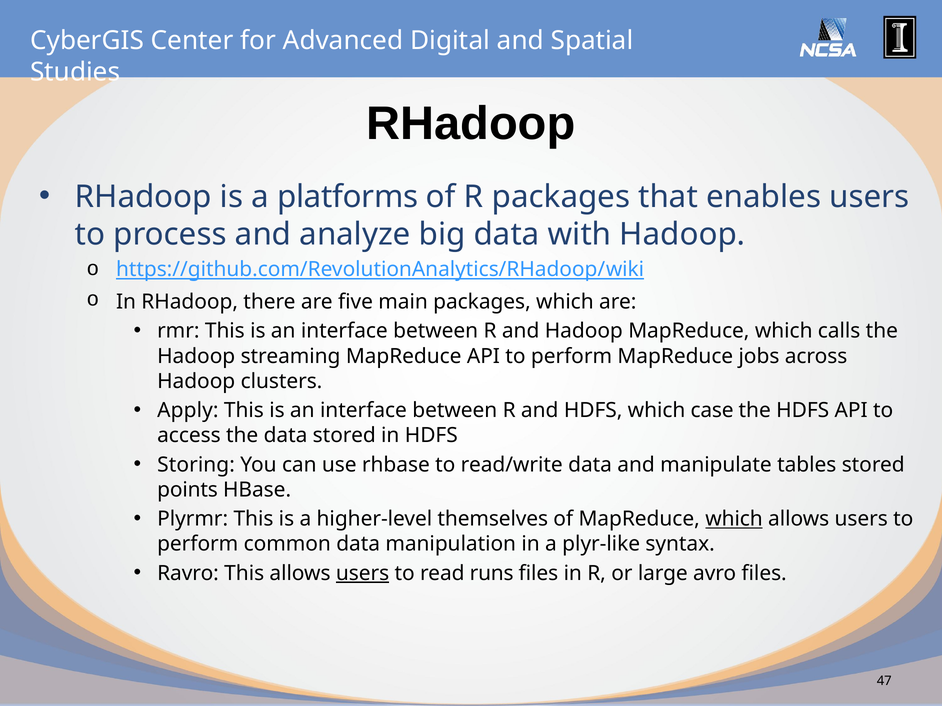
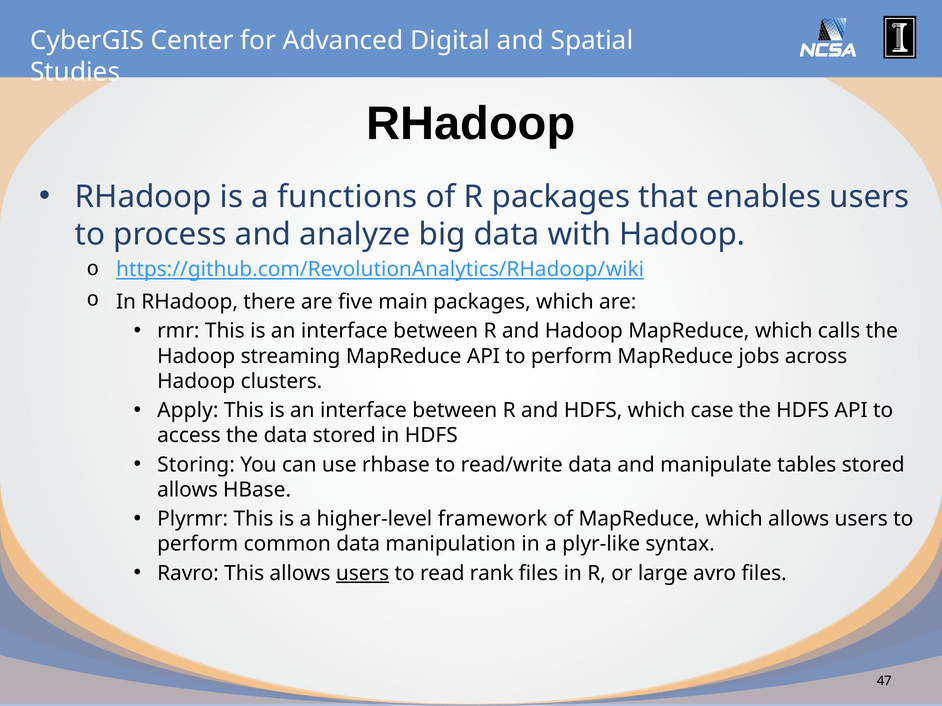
platforms: platforms -> functions (347, 197)
points: points -> allows (188, 490)
themselves: themselves -> framework (493, 519)
which underline: present -> none (734, 519)
runs: runs -> rank (492, 574)
